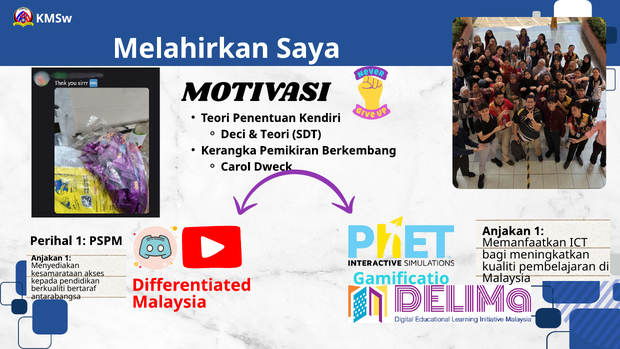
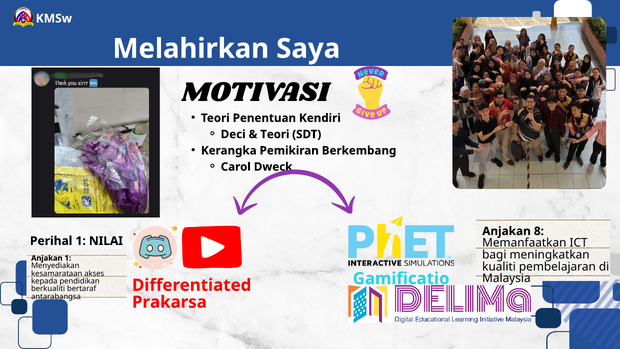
1: 1 -> 8 (539, 231)
PSPM: PSPM -> NILAI (106, 241)
Malaysia: Malaysia -> Prakarsa (169, 302)
